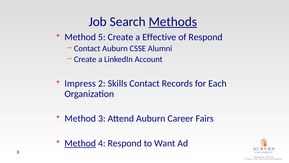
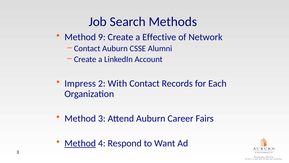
Methods underline: present -> none (173, 22)
5: 5 -> 9 (102, 37)
of Respond: Respond -> Network (205, 37)
Skills: Skills -> With (117, 83)
